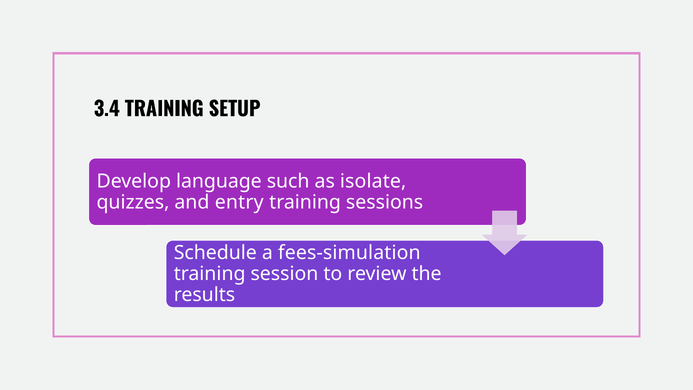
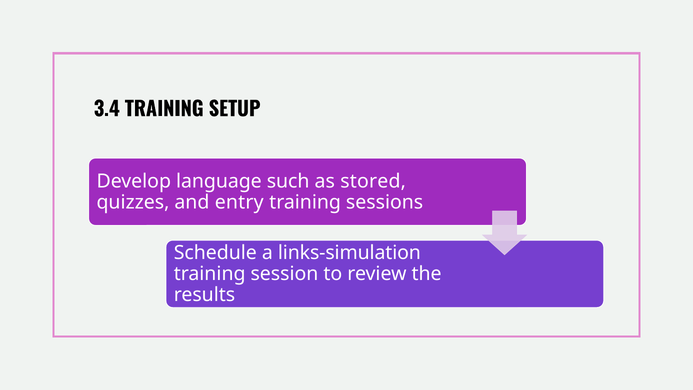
isolate: isolate -> stored (373, 181)
fees-simulation: fees-simulation -> links-simulation (349, 253)
